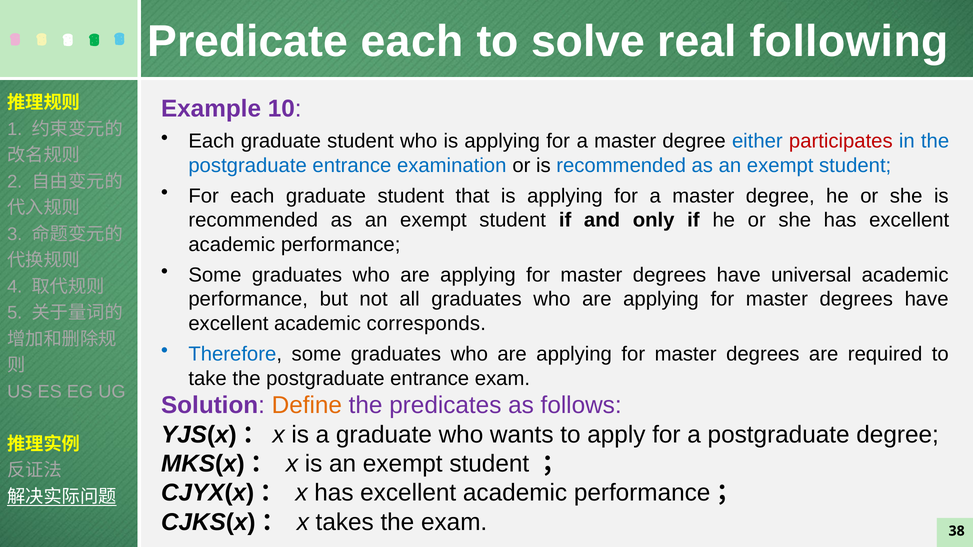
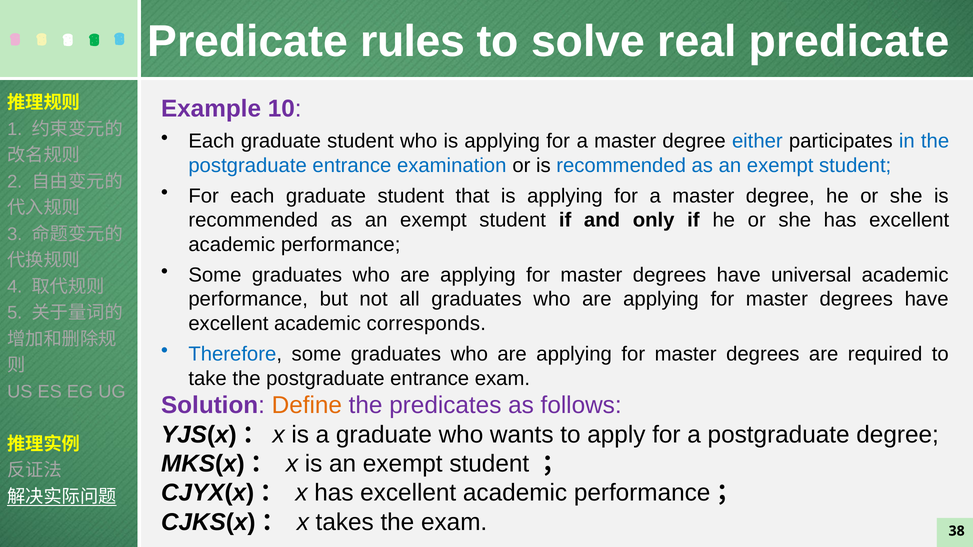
Predicate each: each -> rules (413, 42)
real following: following -> predicate (849, 42)
participates colour: red -> black (841, 141)
